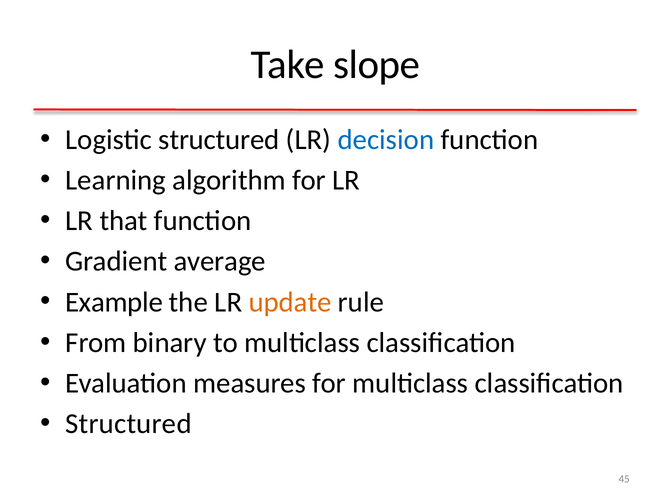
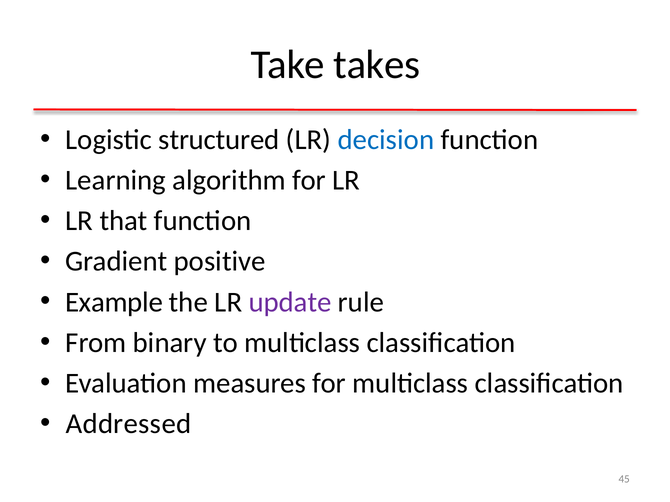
slope: slope -> takes (377, 65)
average: average -> positive (220, 262)
update colour: orange -> purple (290, 302)
Structured: Structured -> Addressed (128, 424)
